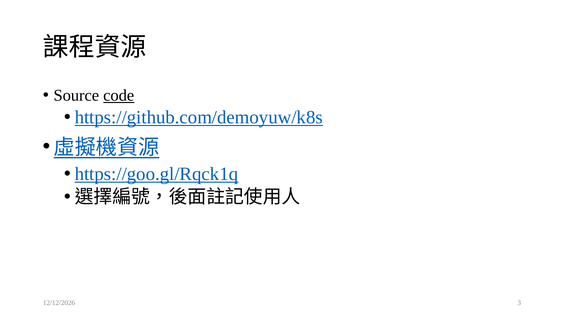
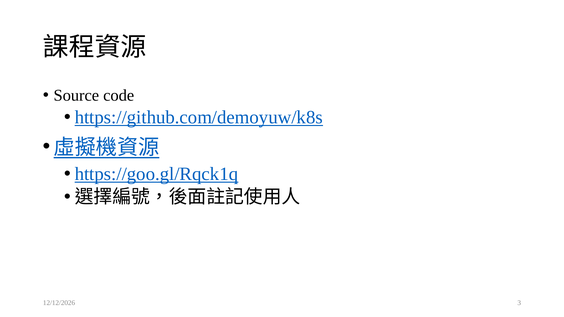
code underline: present -> none (119, 95)
